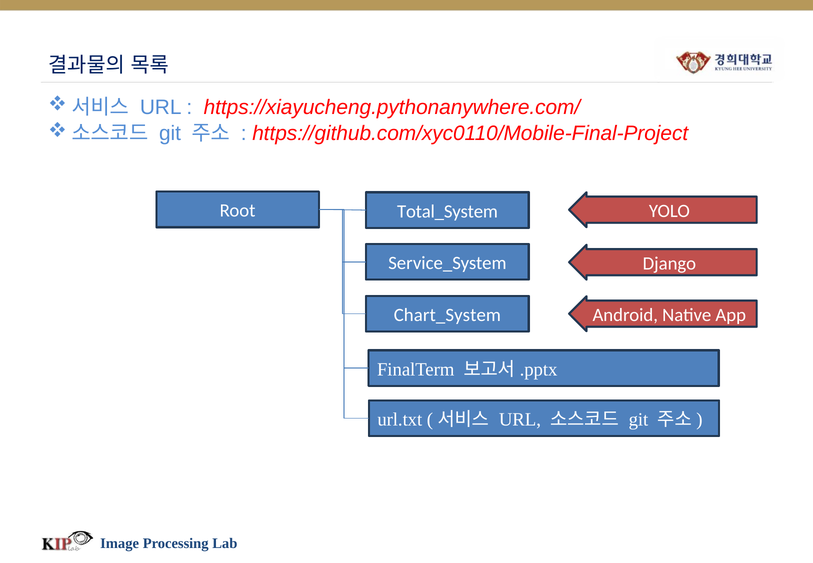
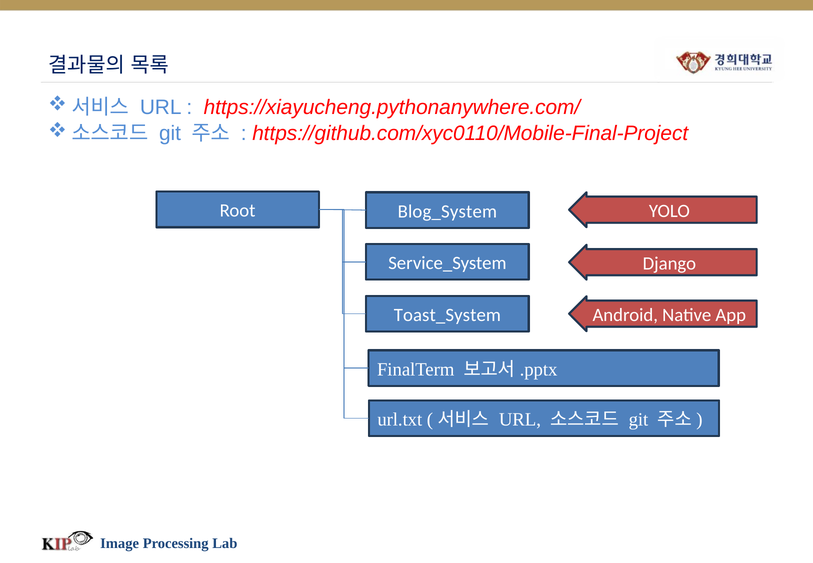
Total_System: Total_System -> Blog_System (447, 211)
Chart_System: Chart_System -> Toast_System (447, 315)
